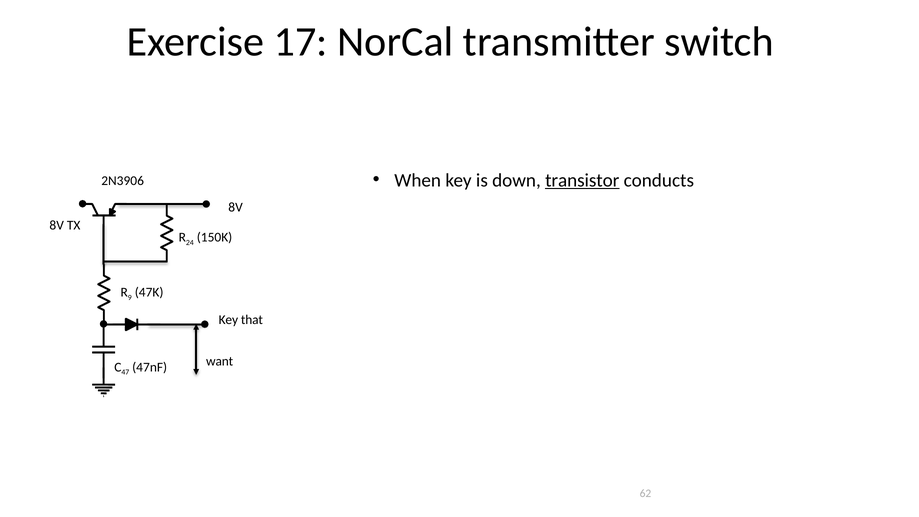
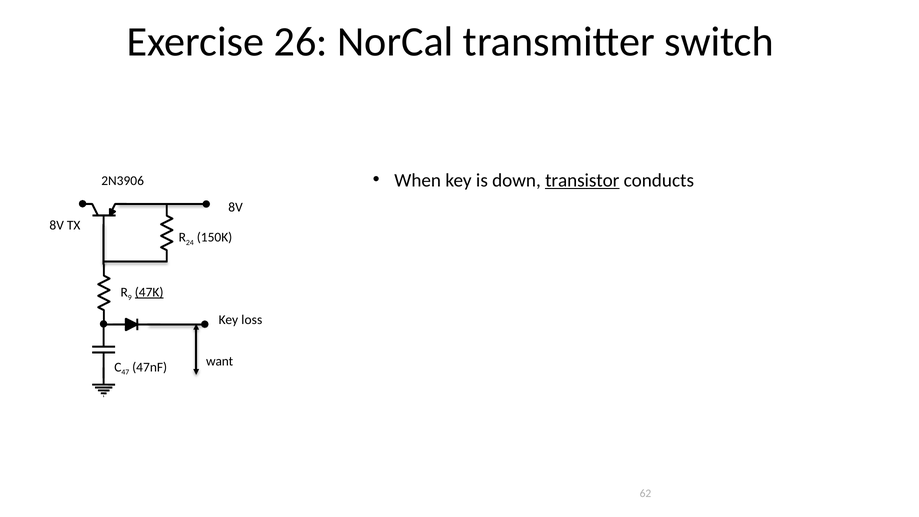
17: 17 -> 26 (301, 42)
47K underline: none -> present (149, 292)
that: that -> loss (252, 320)
